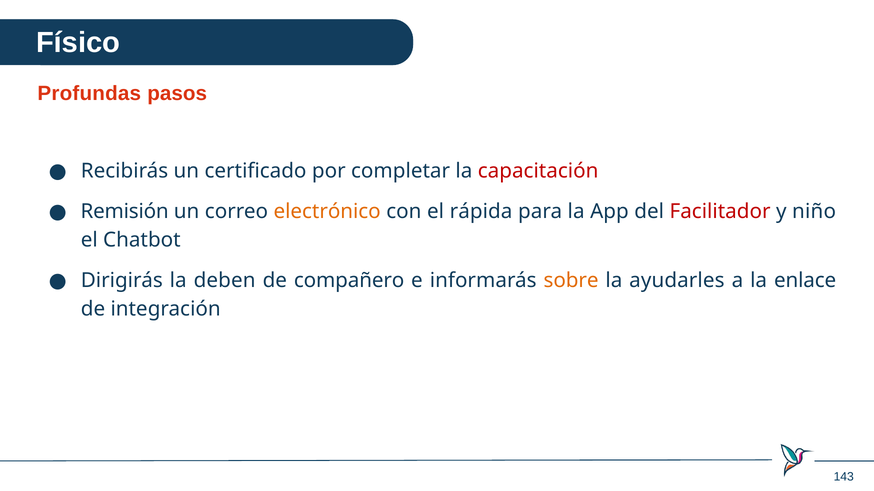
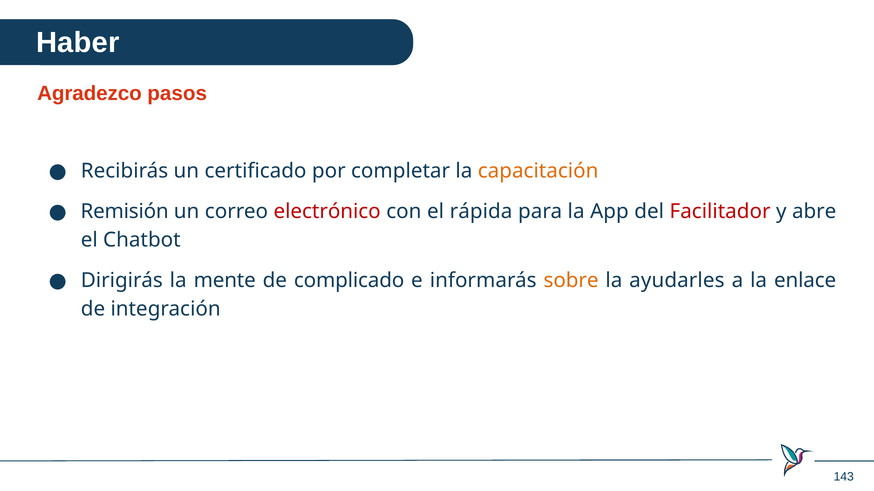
Físico: Físico -> Haber (78, 43)
Profundas: Profundas -> Agradezco (89, 94)
capacitación colour: red -> orange (538, 171)
electrónico colour: orange -> red (327, 212)
niño: niño -> abre (814, 212)
deben: deben -> mente (225, 281)
compañero: compañero -> complicado (349, 281)
